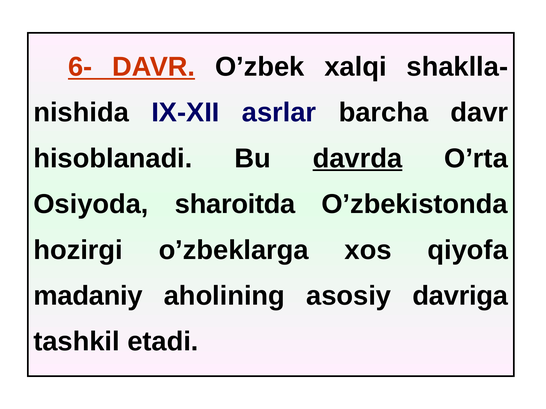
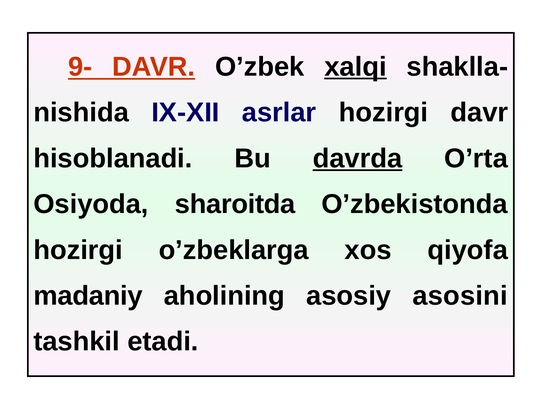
6-: 6- -> 9- (80, 67)
xalqi underline: none -> present (356, 67)
asrlar barcha: barcha -> hozirgi (383, 113)
davriga: davriga -> asosini (460, 296)
